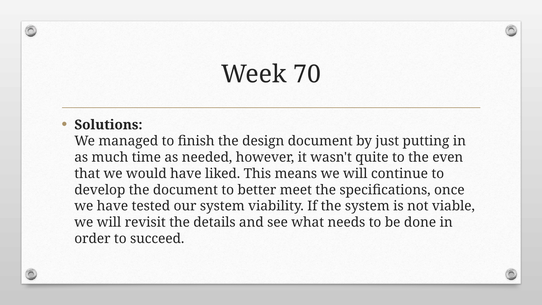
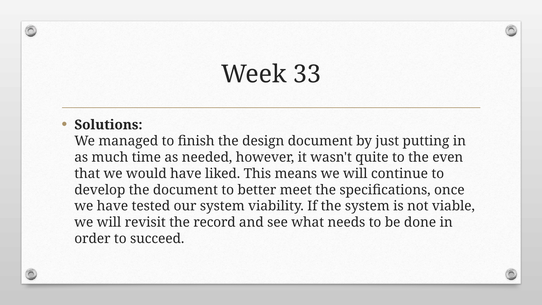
70: 70 -> 33 (307, 74)
details: details -> record (215, 222)
